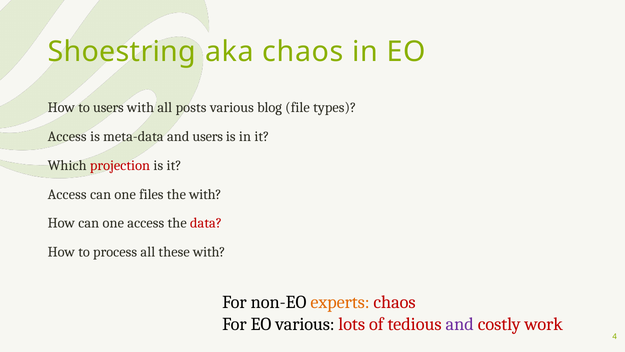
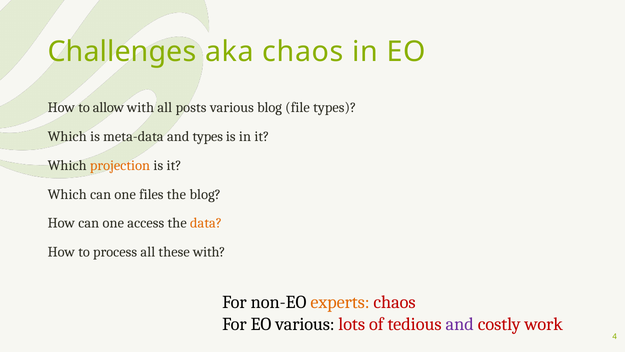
Shoestring: Shoestring -> Challenges (122, 52)
to users: users -> allow (108, 107)
Access: Access -> Which (67, 136)
and users: users -> types (208, 136)
projection colour: red -> orange (120, 165)
Access: Access -> Which (67, 194)
the with: with -> blog (205, 194)
data colour: red -> orange (206, 223)
